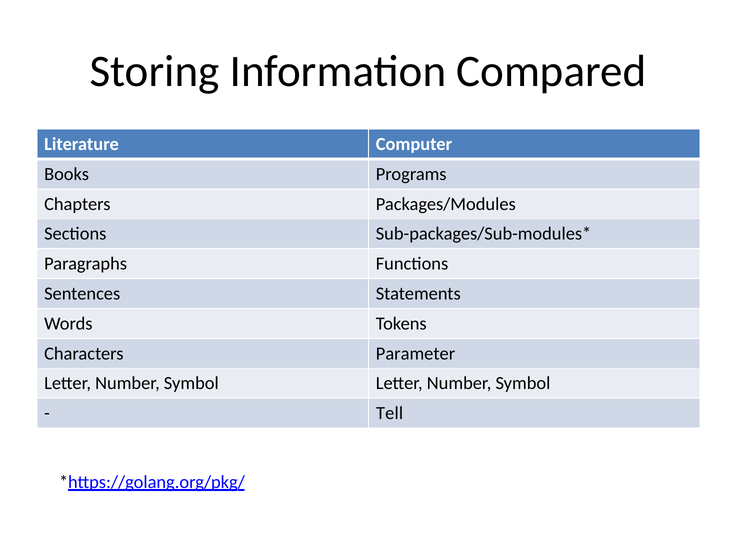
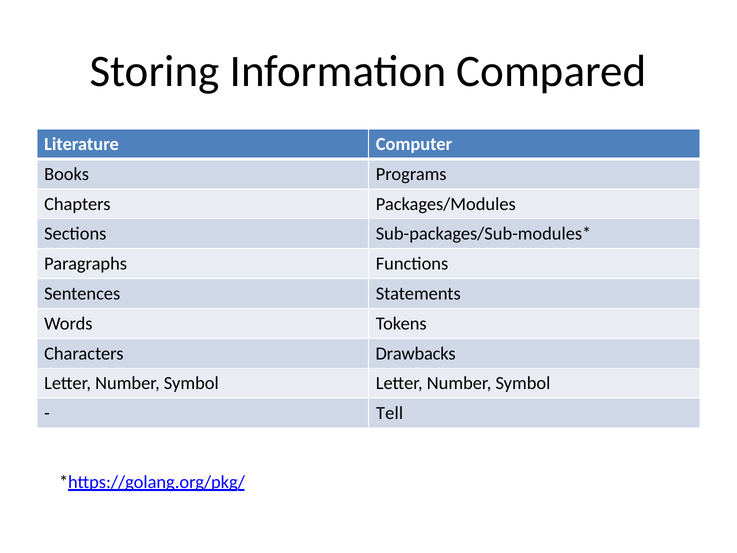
Parameter: Parameter -> Drawbacks (416, 353)
